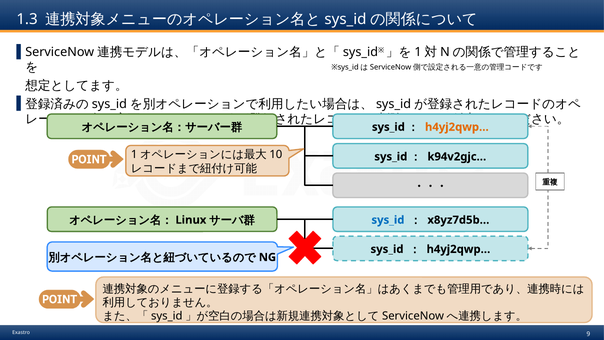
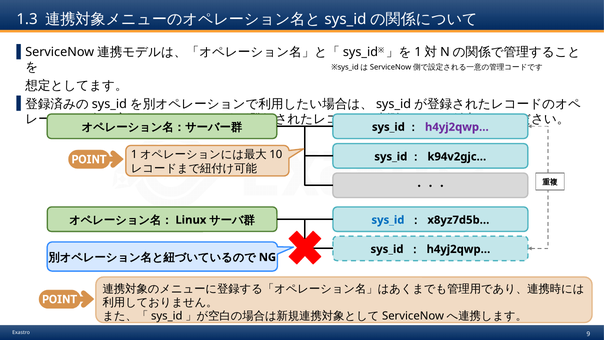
h4yj2qwp… colour: orange -> purple (457, 127)
